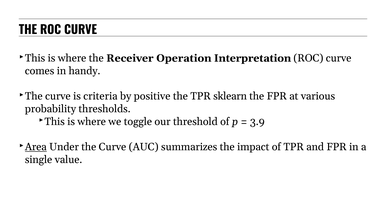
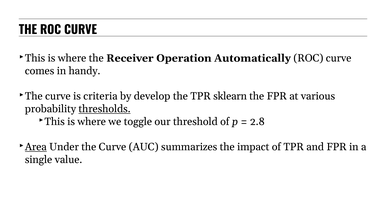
Interpretation: Interpretation -> Automatically (252, 58)
positive: positive -> develop (152, 96)
thresholds underline: none -> present (105, 109)
3.9: 3.9 -> 2.8 (257, 121)
